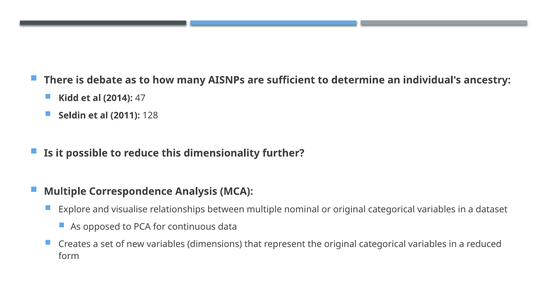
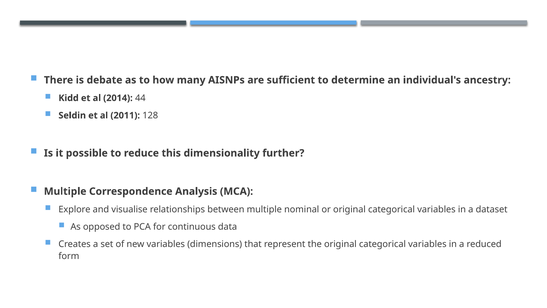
47: 47 -> 44 (140, 98)
